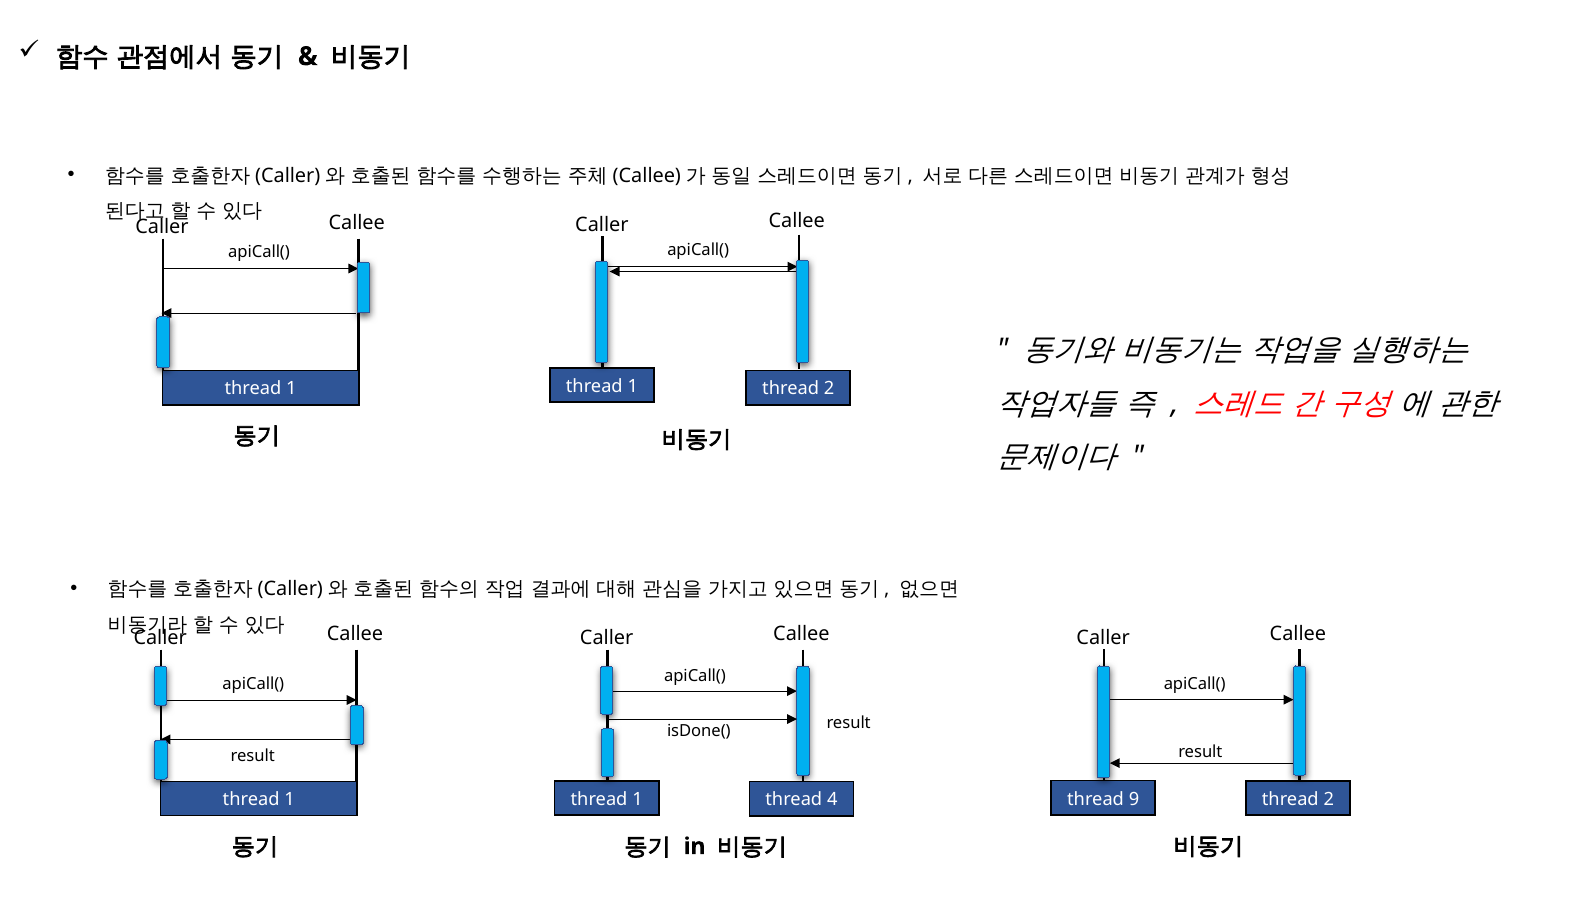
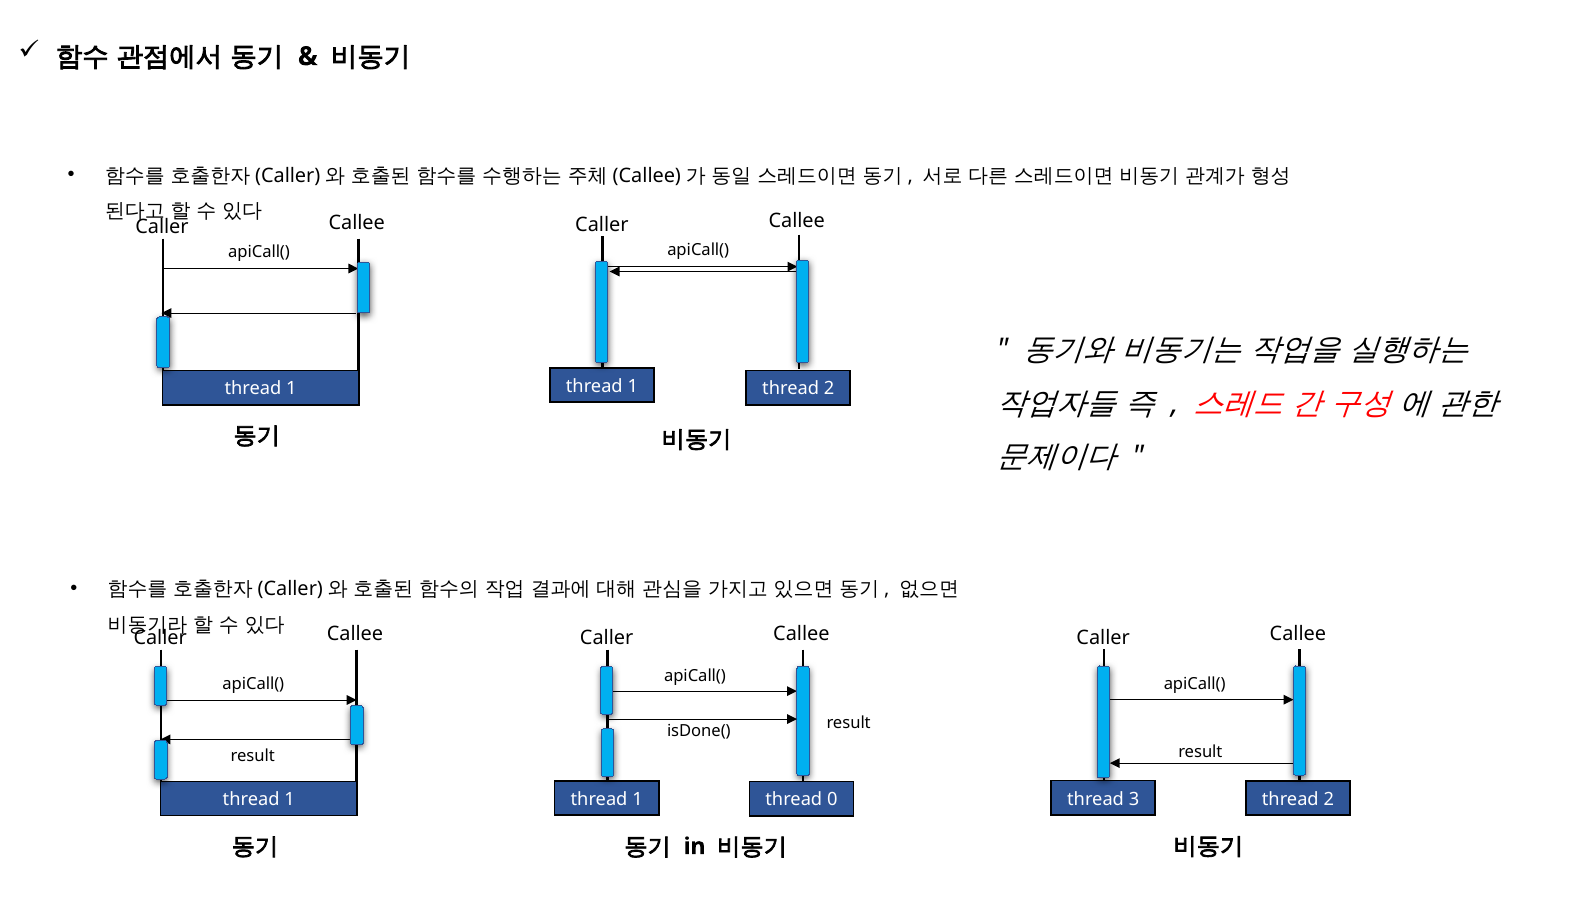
9: 9 -> 3 (1134, 799)
4: 4 -> 0 (832, 800)
